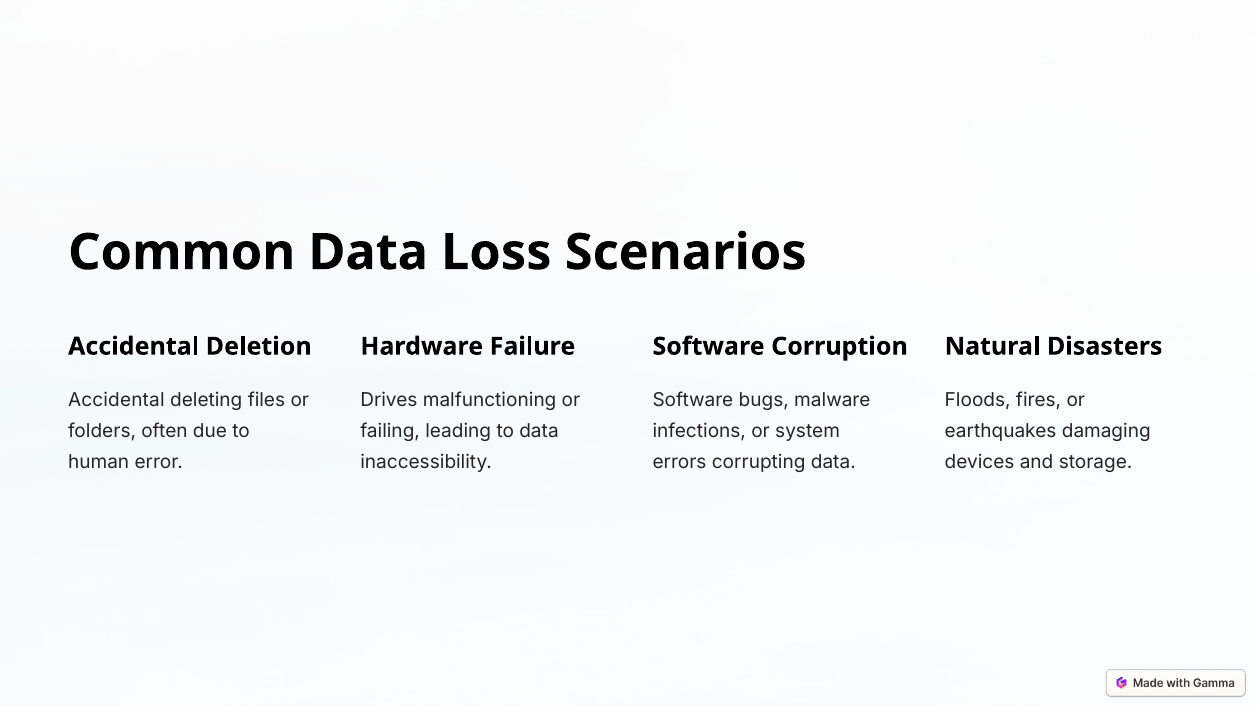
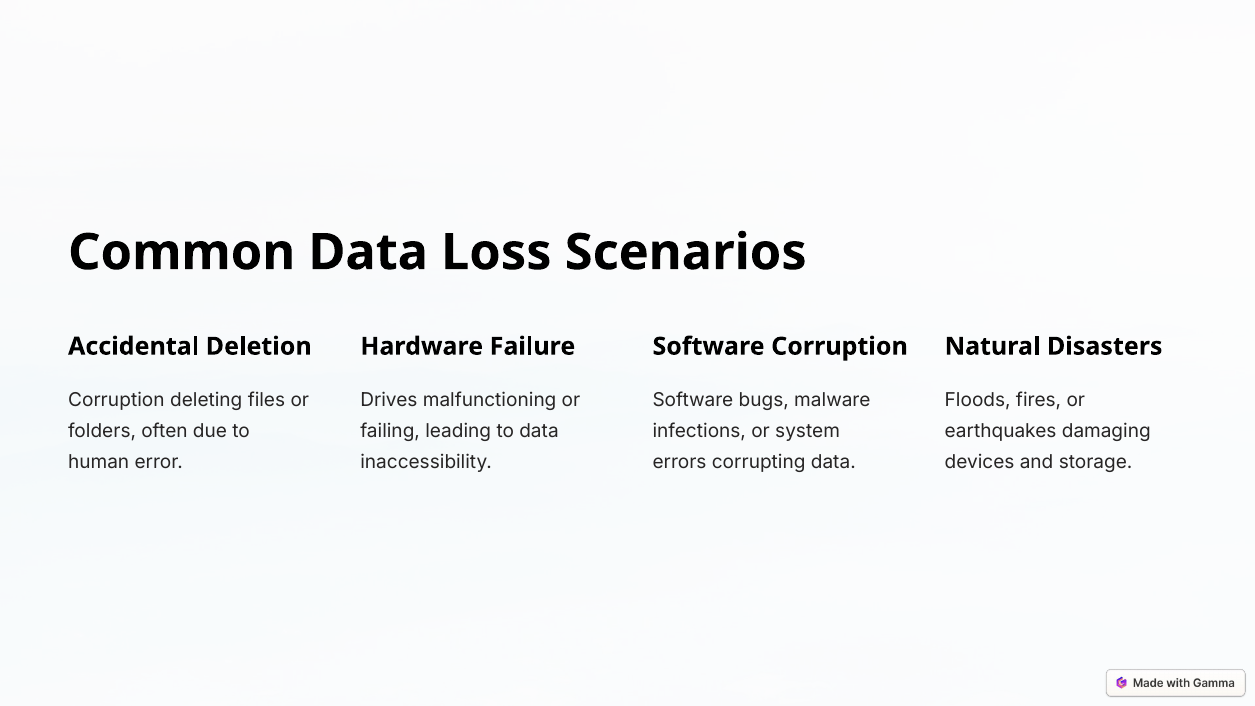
Accidental: Accidental -> Corruption (116, 400)
